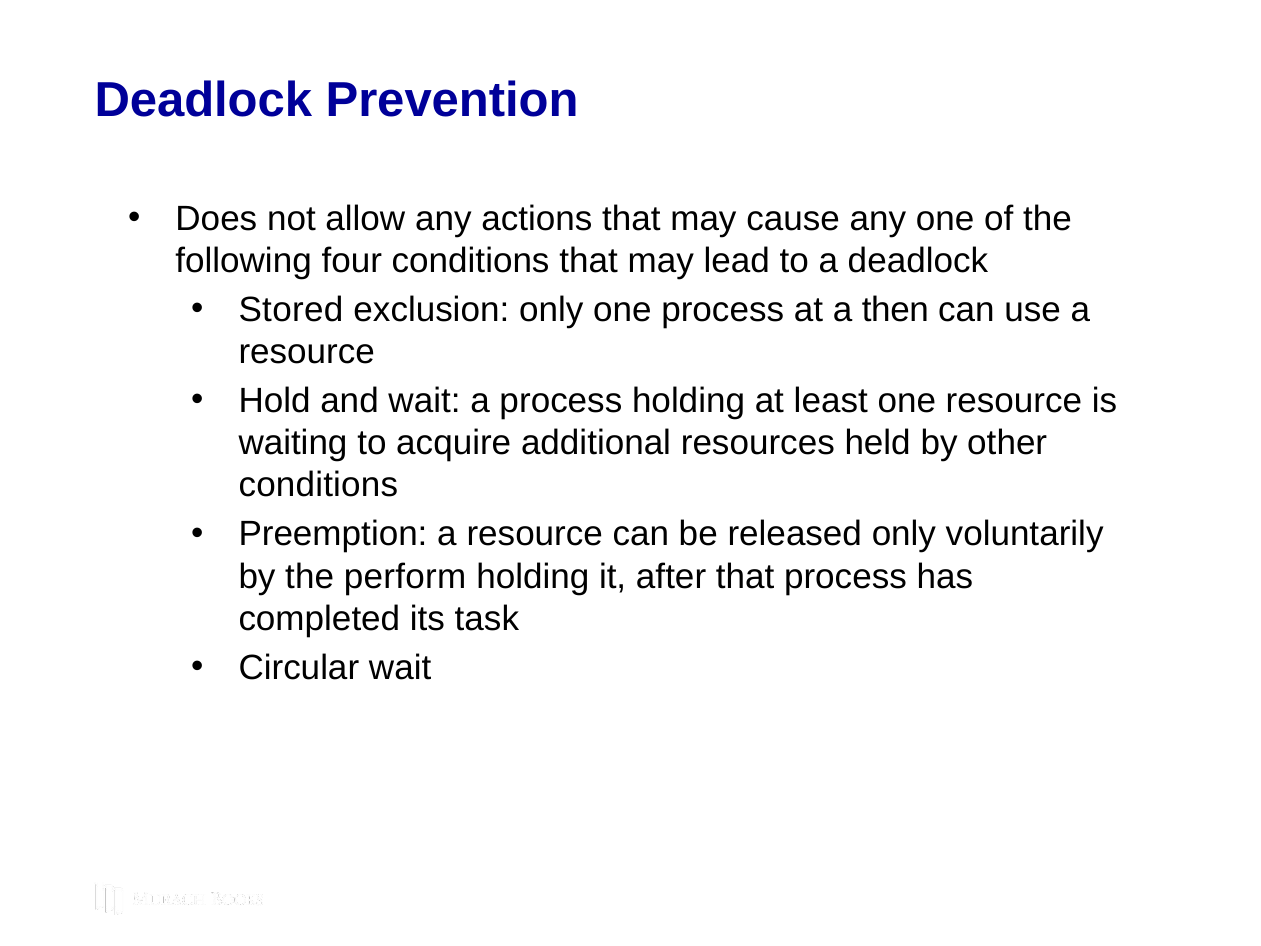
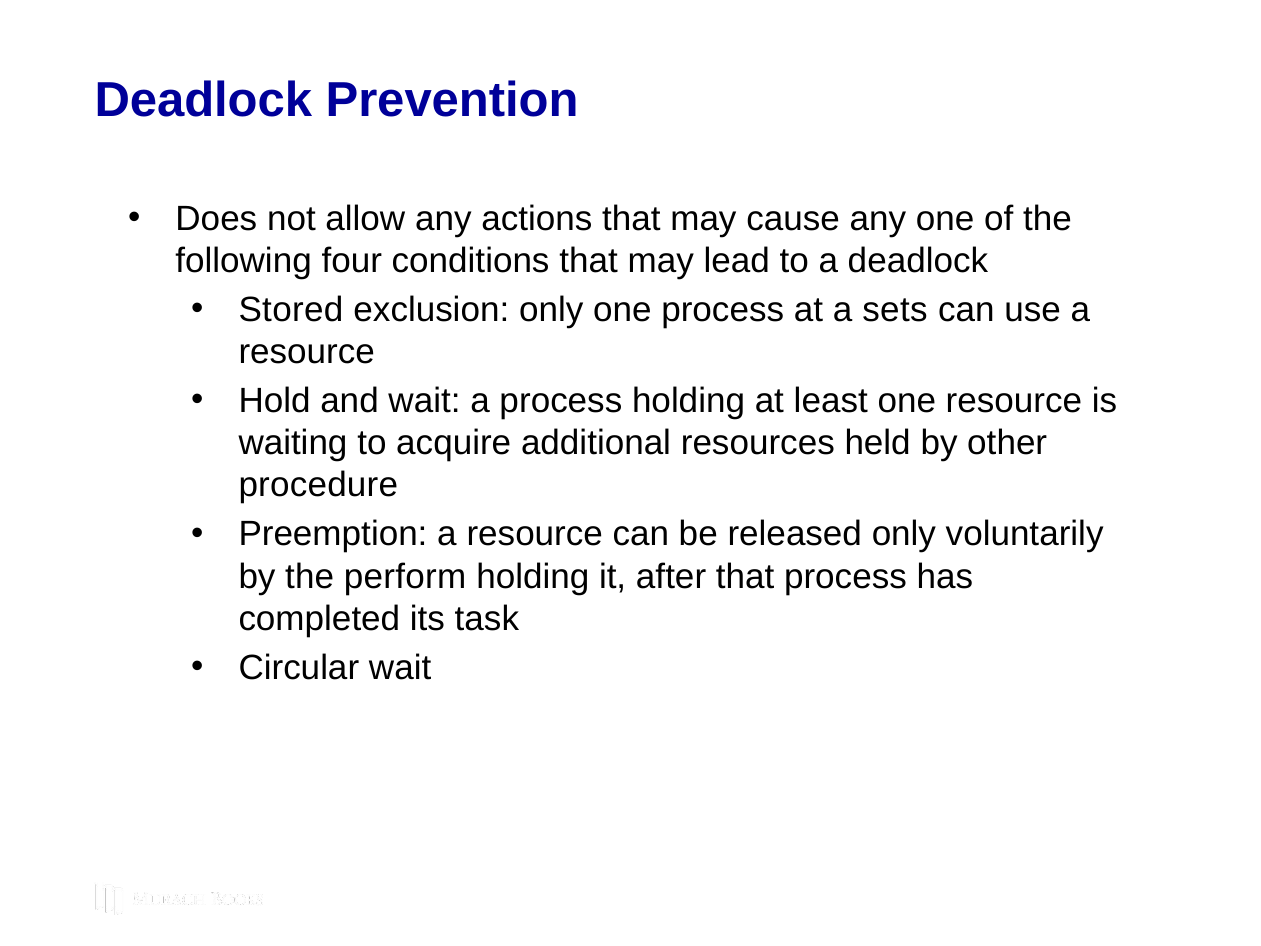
then: then -> sets (895, 310)
conditions: conditions -> procedure (318, 485)
